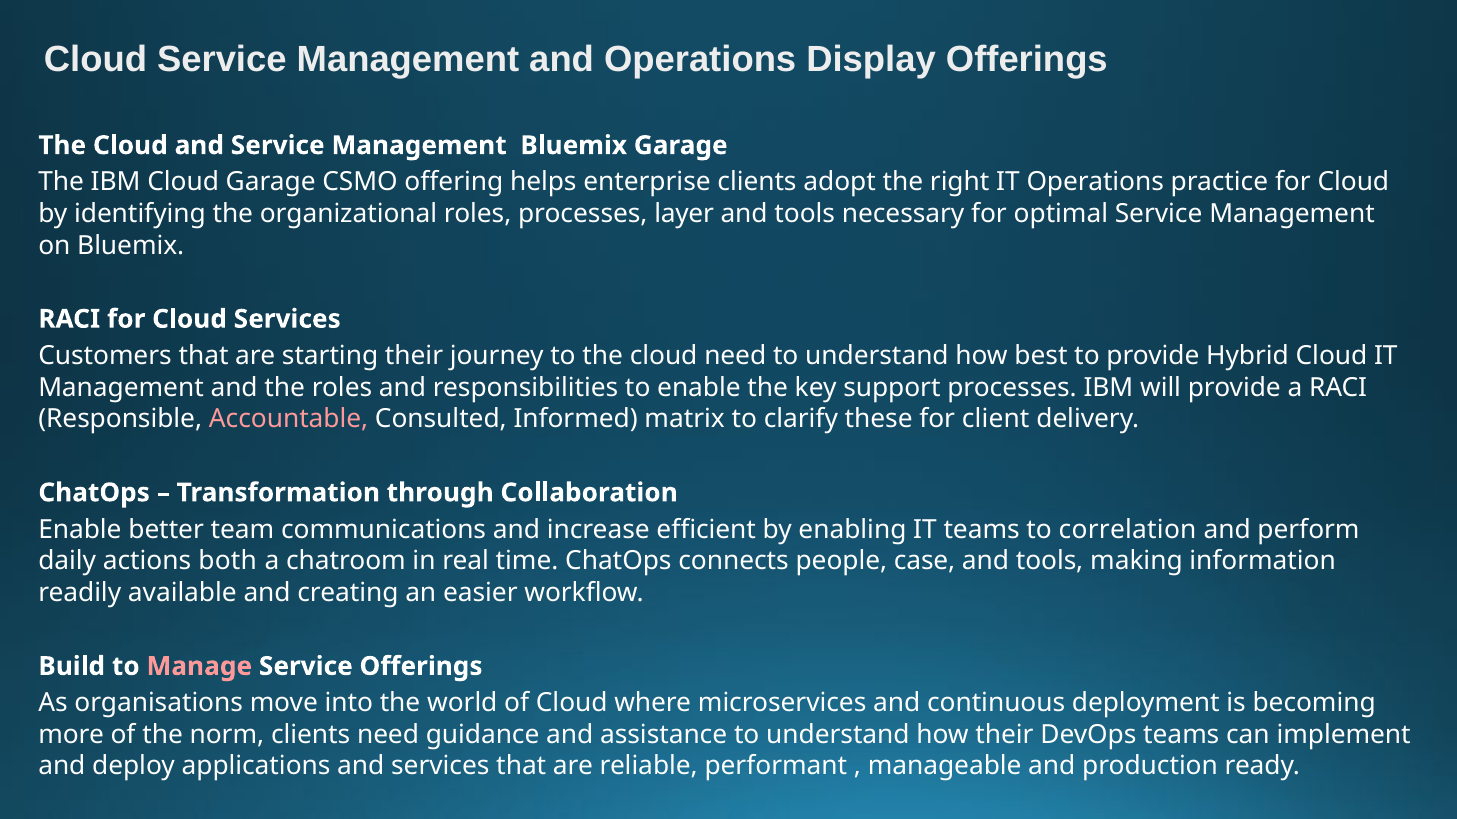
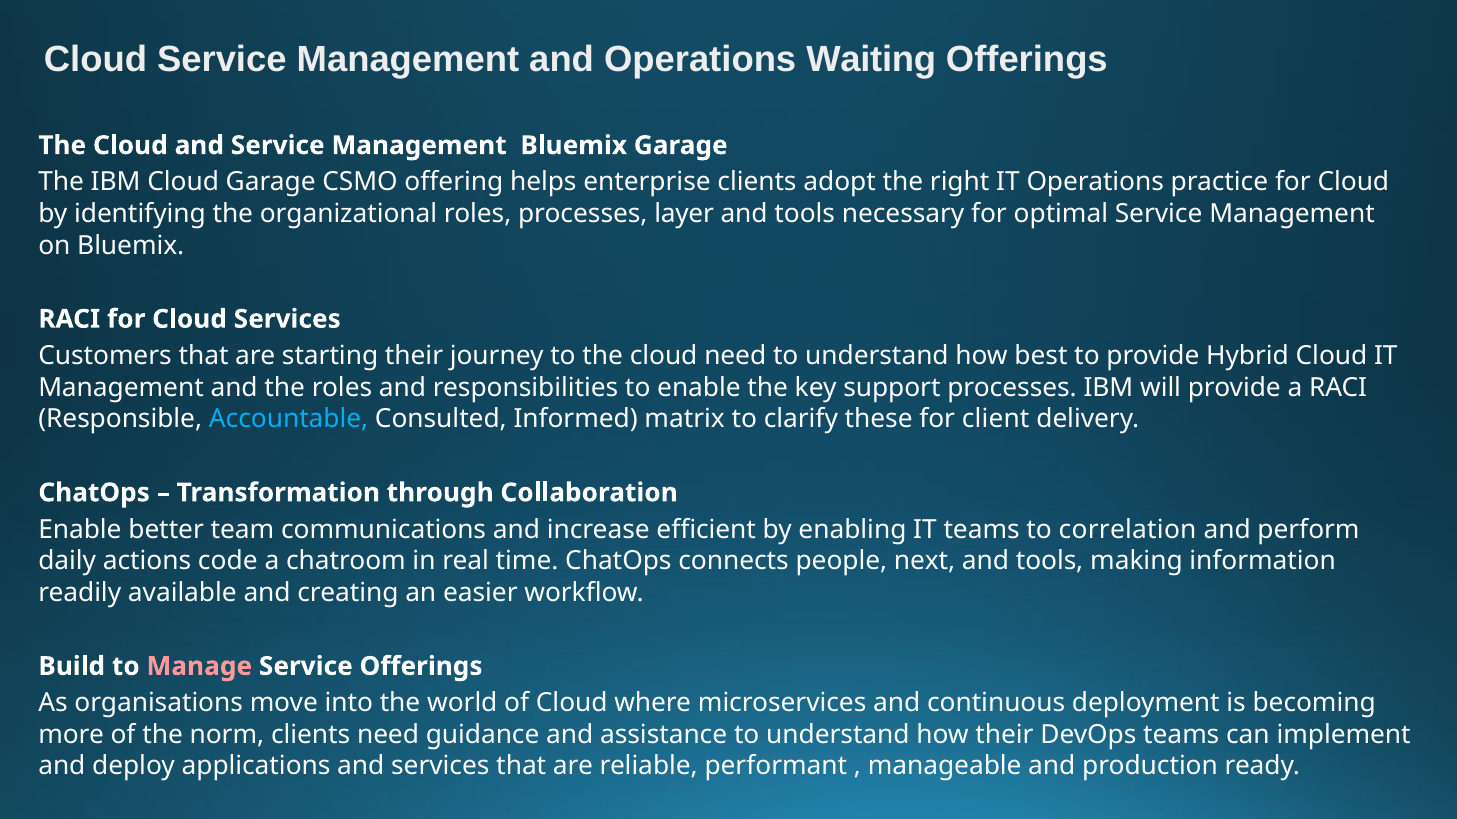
Display: Display -> Waiting (871, 59)
Accountable colour: pink -> light blue (289, 419)
both: both -> code (228, 561)
case: case -> next (925, 561)
